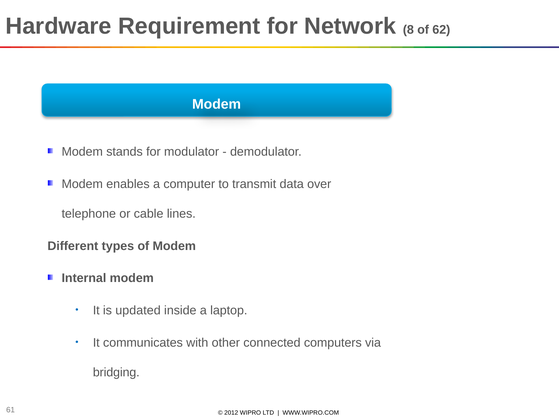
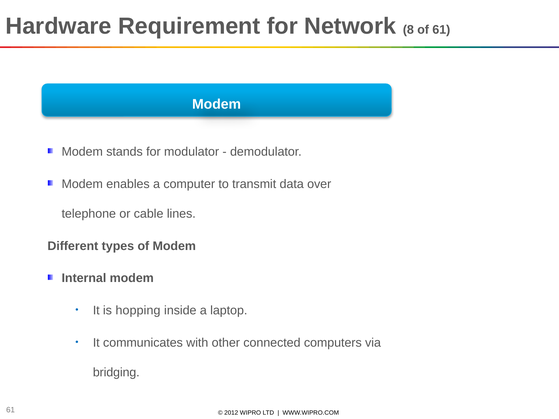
of 62: 62 -> 61 (441, 30)
updated: updated -> hopping (138, 311)
